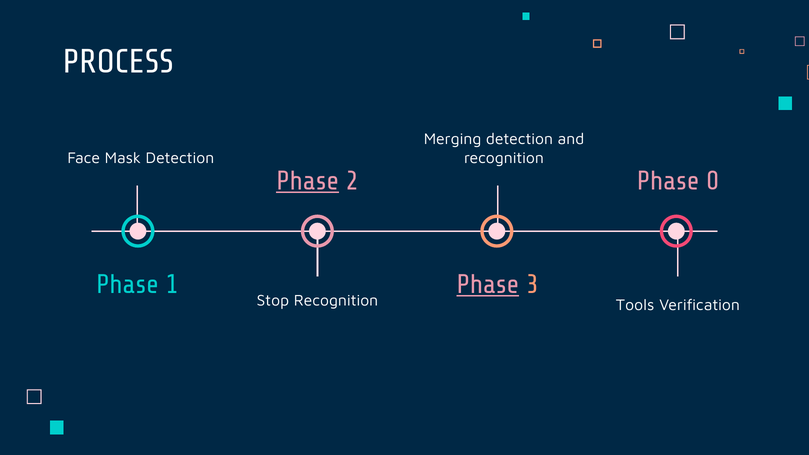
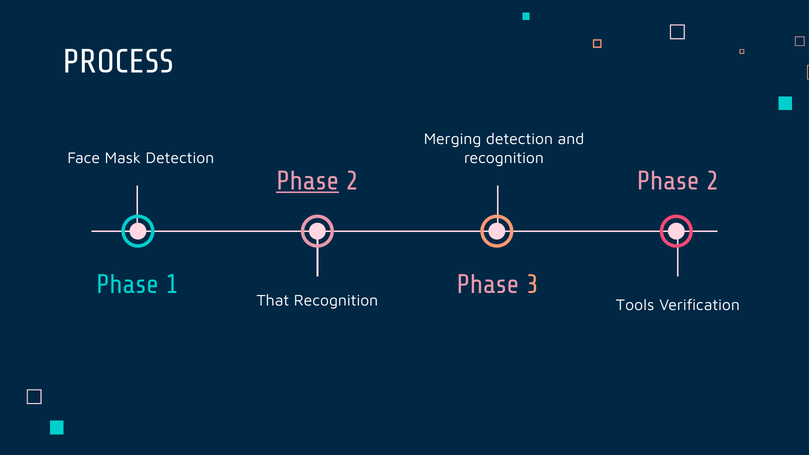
0: 0 -> 2 (713, 181)
Phase underline: present -> none (488, 284)
Stop: Stop -> That (273, 300)
